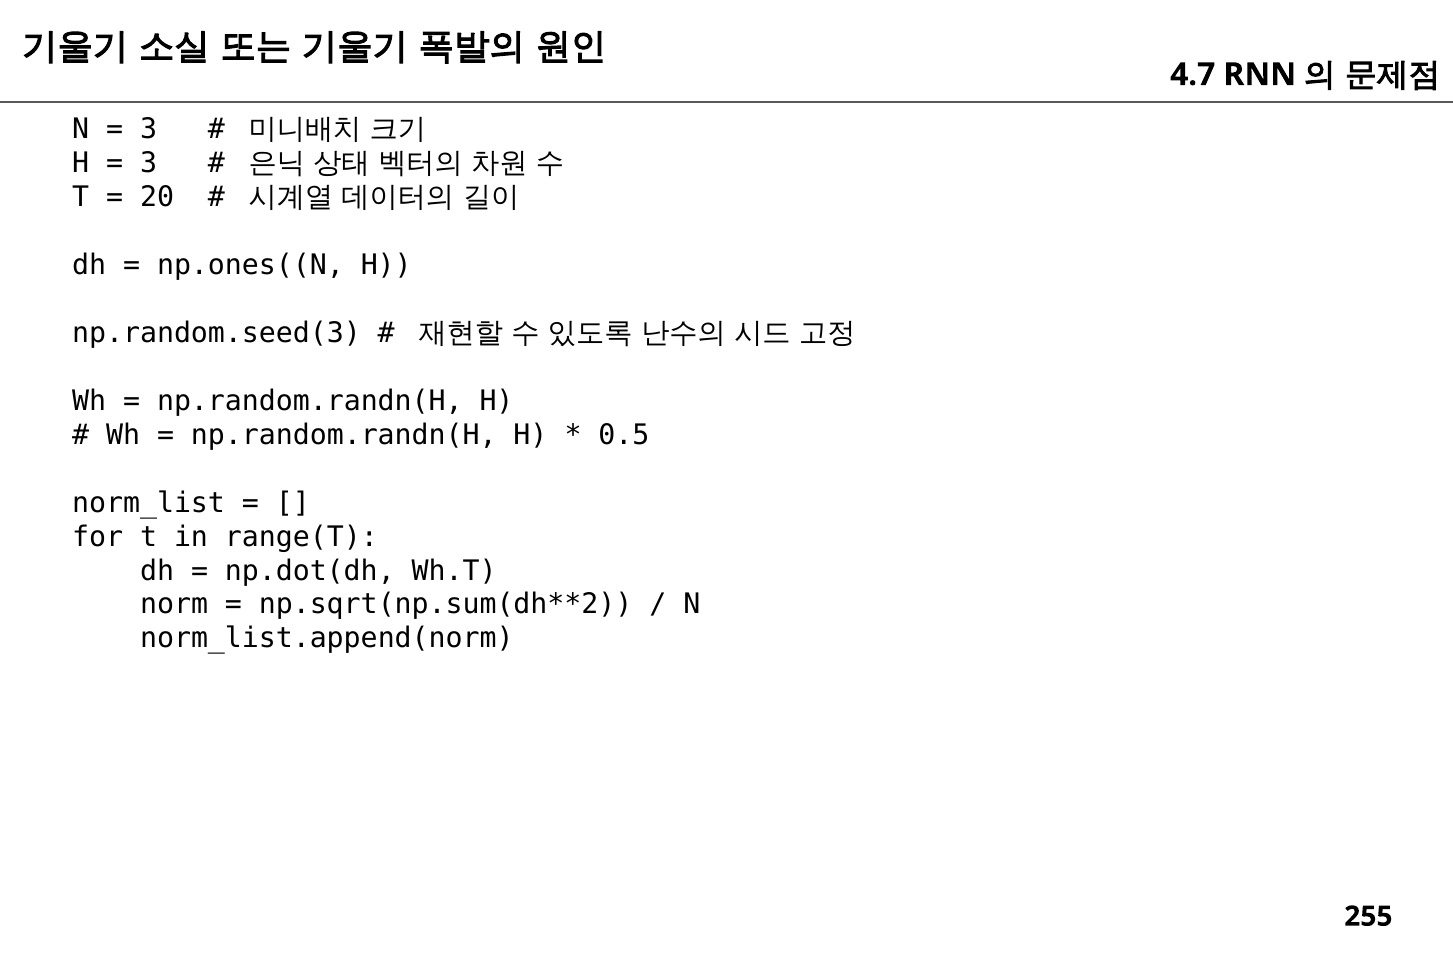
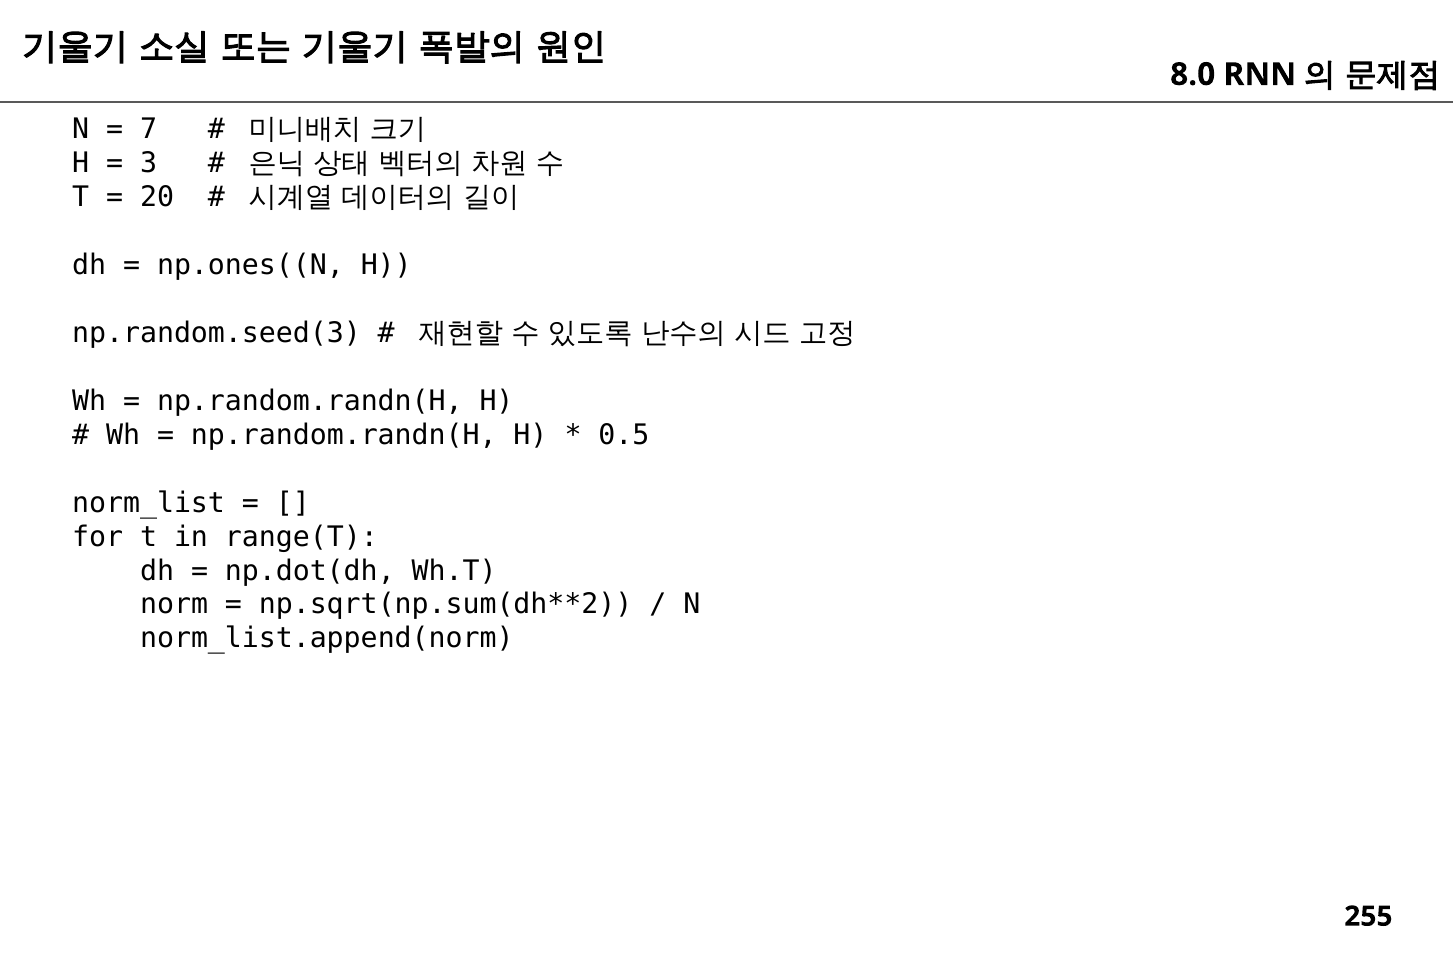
4.7: 4.7 -> 8.0 (1193, 74)
3: 3 -> 7 (149, 129)
